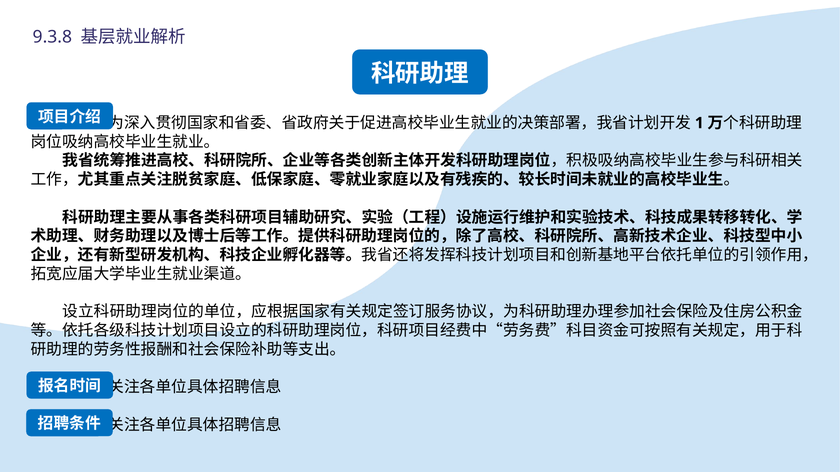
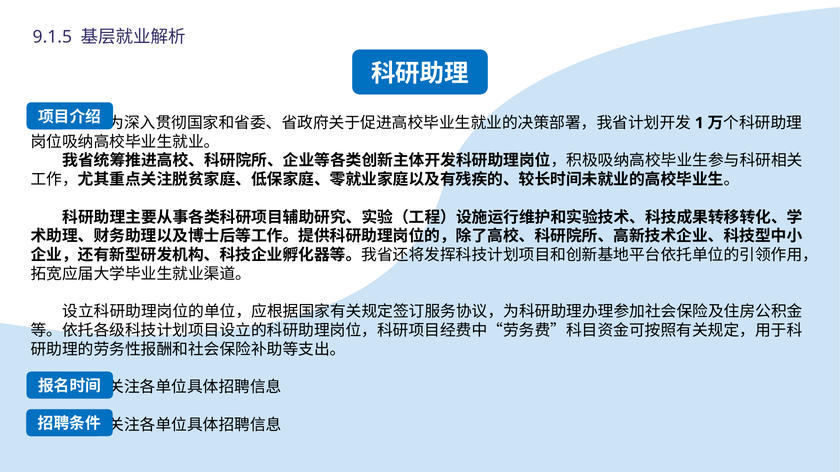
9.3.8: 9.3.8 -> 9.1.5 (52, 37)
